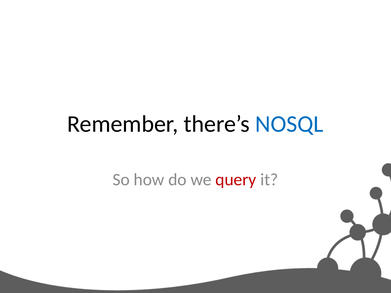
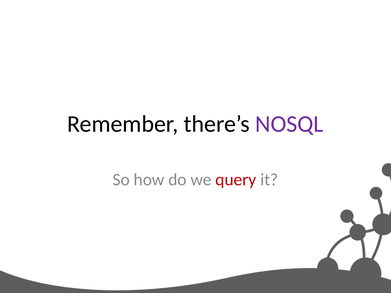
NOSQL colour: blue -> purple (289, 124)
